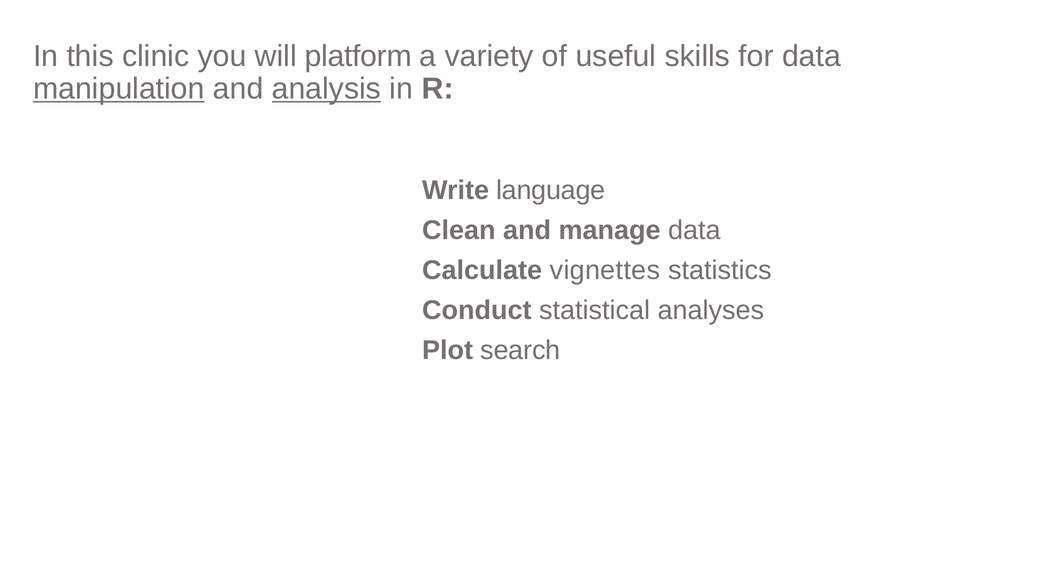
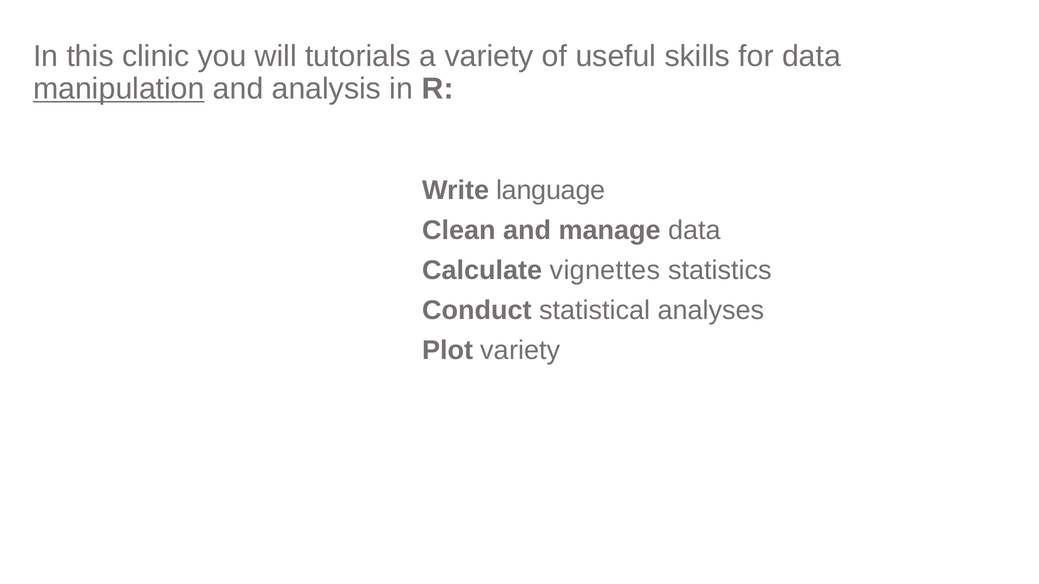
platform: platform -> tutorials (358, 56)
analysis underline: present -> none (326, 89)
Plot search: search -> variety (520, 351)
